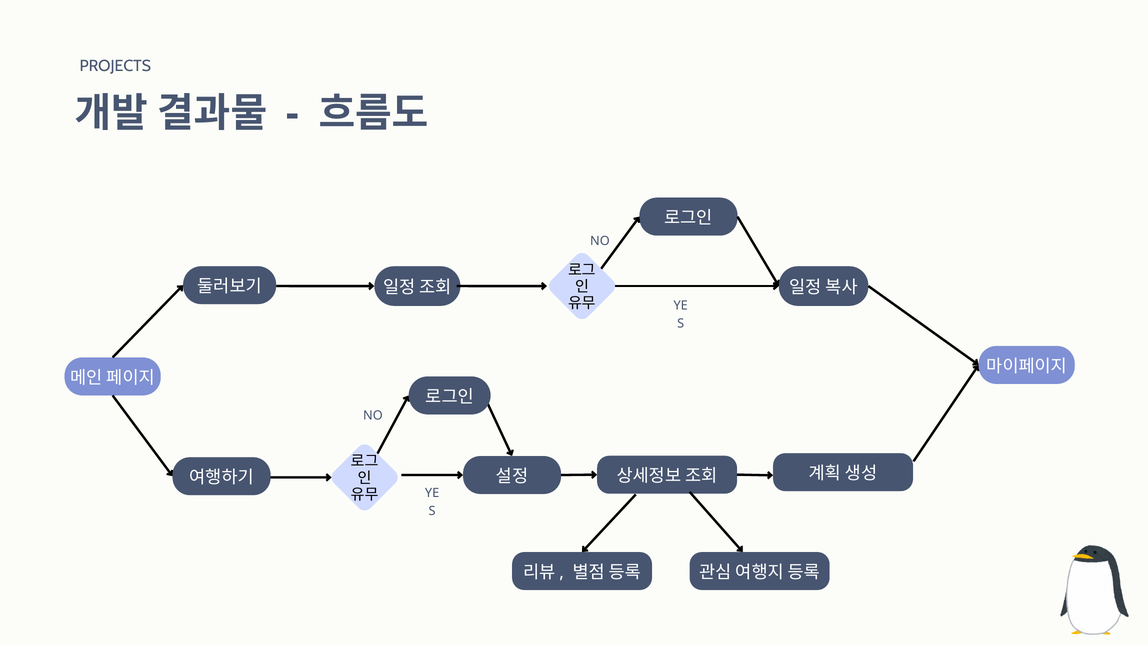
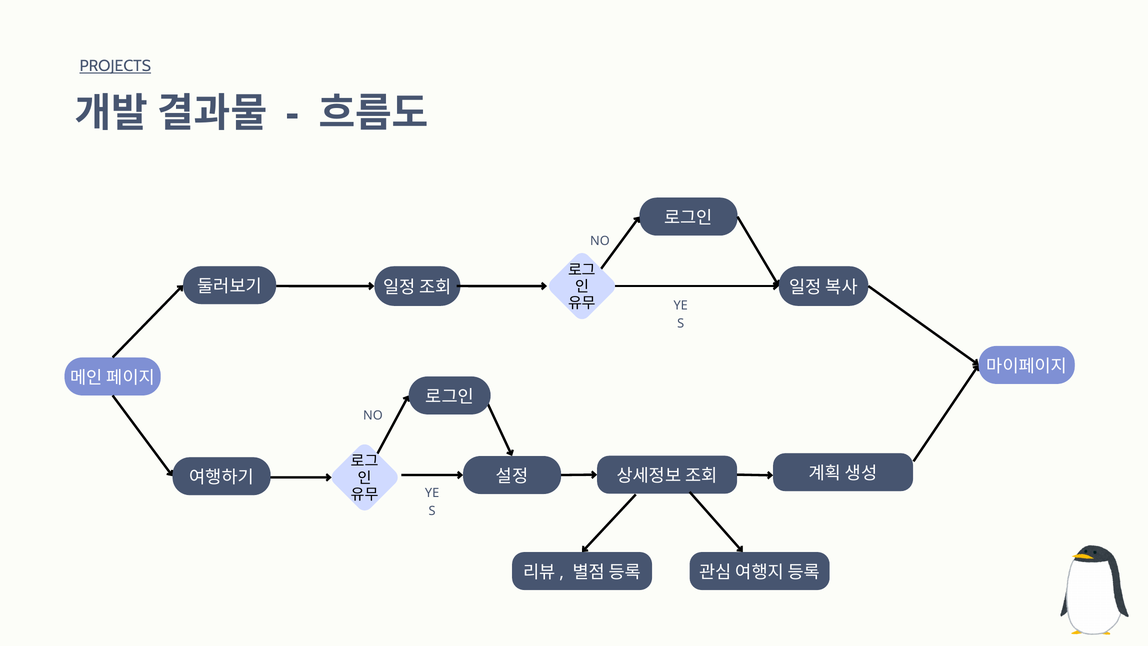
PROJECTS underline: none -> present (115, 66)
